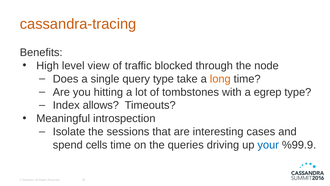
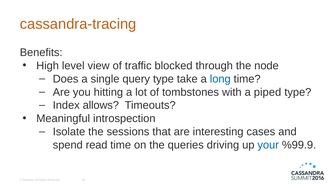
long colour: orange -> blue (220, 79)
egrep: egrep -> piped (268, 92)
cells: cells -> read (97, 145)
